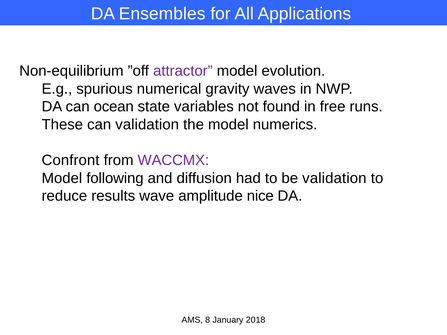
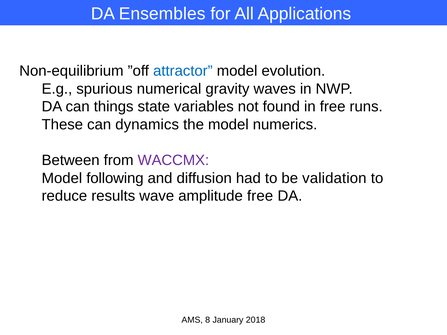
attractor colour: purple -> blue (183, 71)
ocean: ocean -> things (114, 107)
can validation: validation -> dynamics (147, 125)
Confront: Confront -> Between (71, 160)
amplitude nice: nice -> free (260, 196)
